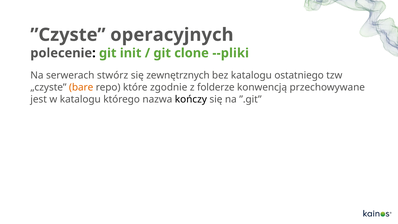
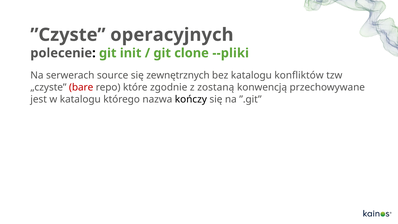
stwórz: stwórz -> source (113, 75)
ostatniego: ostatniego -> konfliktów (299, 75)
bare colour: orange -> red (81, 87)
folderze: folderze -> zostaną (216, 87)
